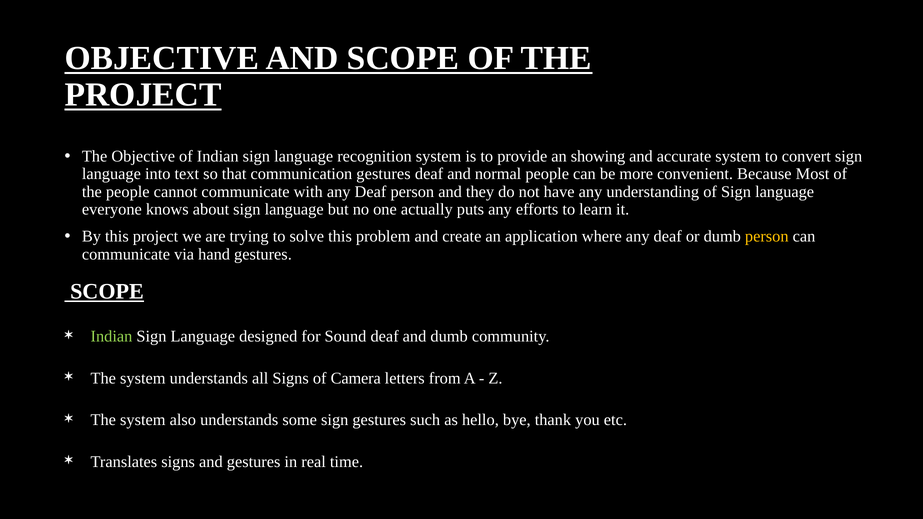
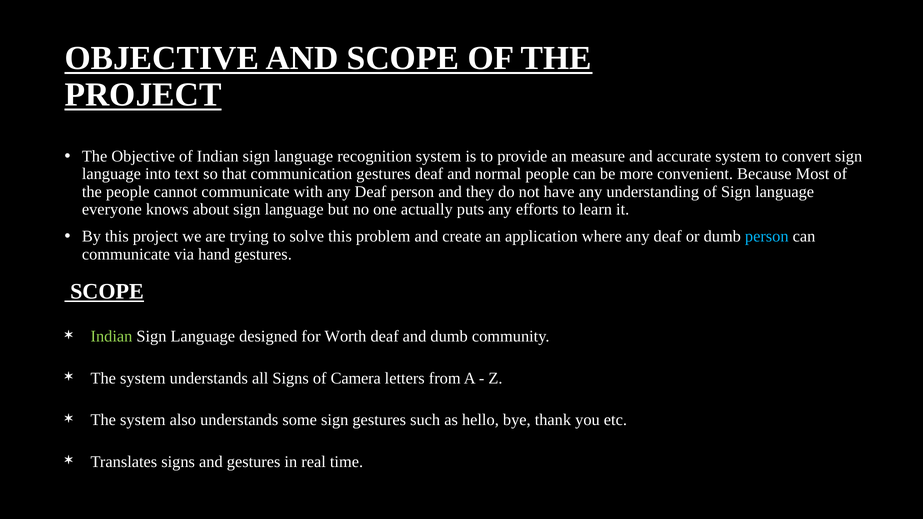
showing: showing -> measure (598, 156)
person colour: yellow -> light blue (767, 237)
Sound: Sound -> Worth (345, 336)
